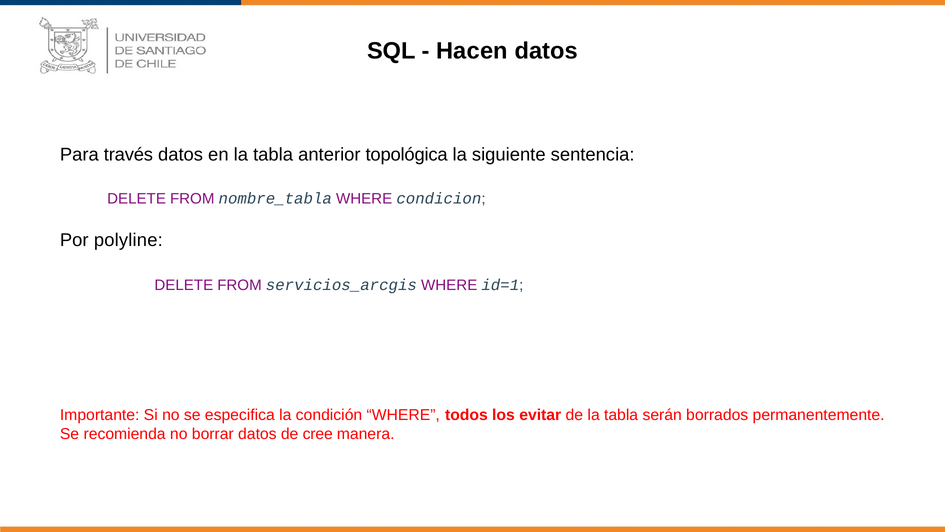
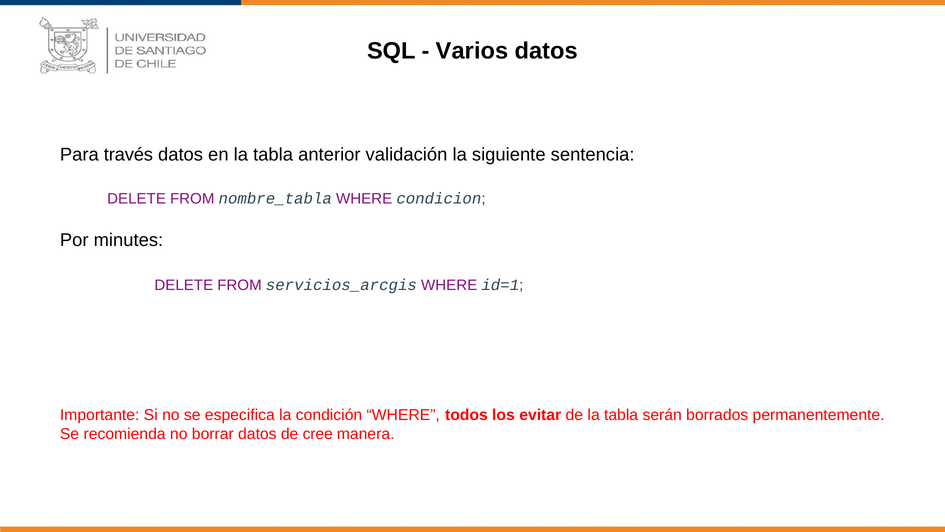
Hacen: Hacen -> Varios (472, 51)
topológica: topológica -> validación (407, 154)
polyline: polyline -> minutes (128, 240)
